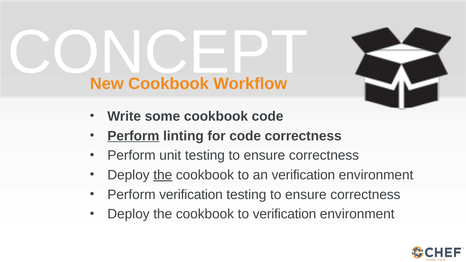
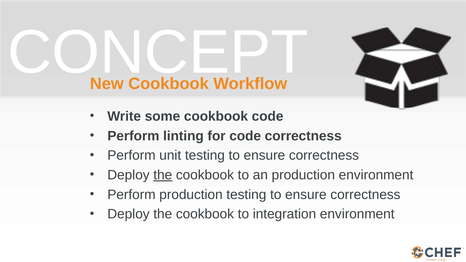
Perform underline: present -> none (133, 136)
an verification: verification -> production (303, 175)
Perform verification: verification -> production (191, 195)
to verification: verification -> integration (284, 214)
